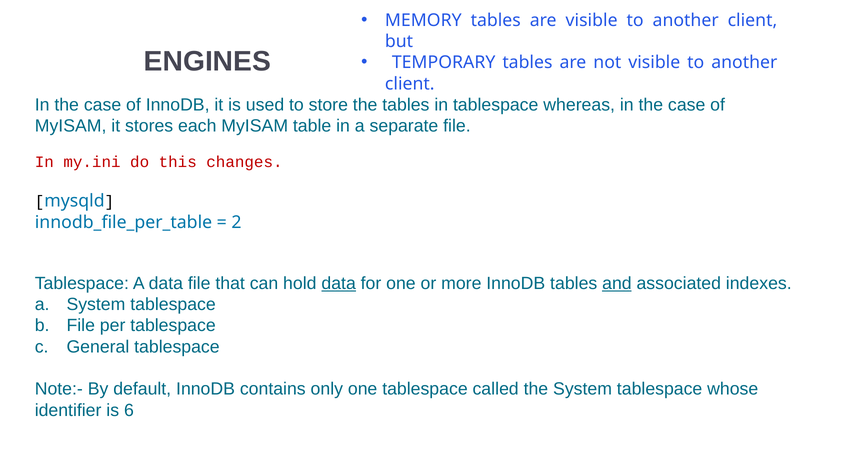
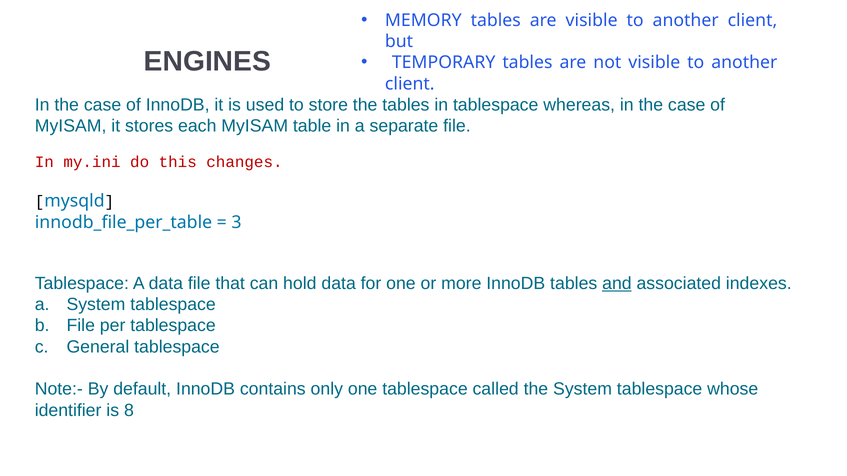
2: 2 -> 3 (236, 222)
data underline: present -> none (339, 284)
6: 6 -> 8 (129, 411)
